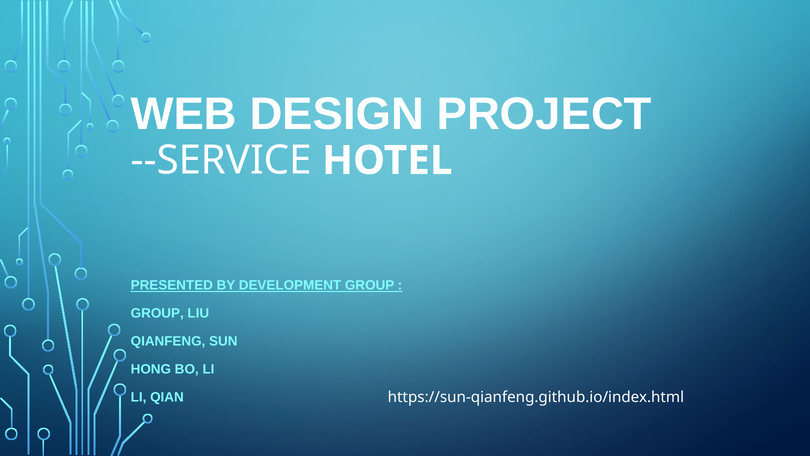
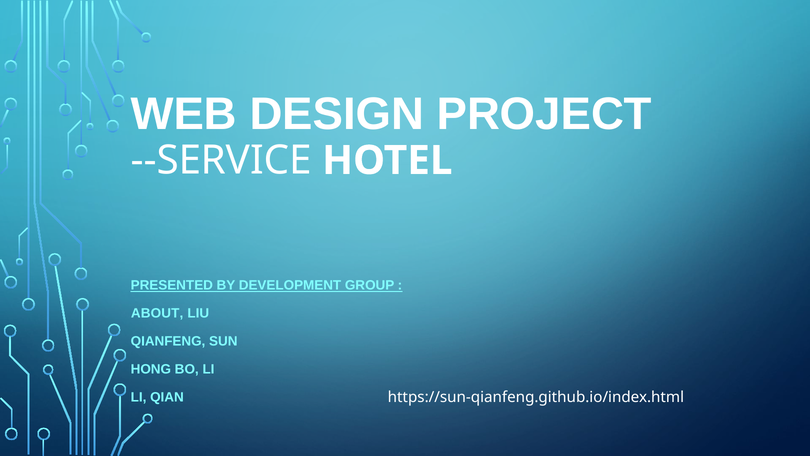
GROUP: GROUP -> ABOUT (157, 313)
